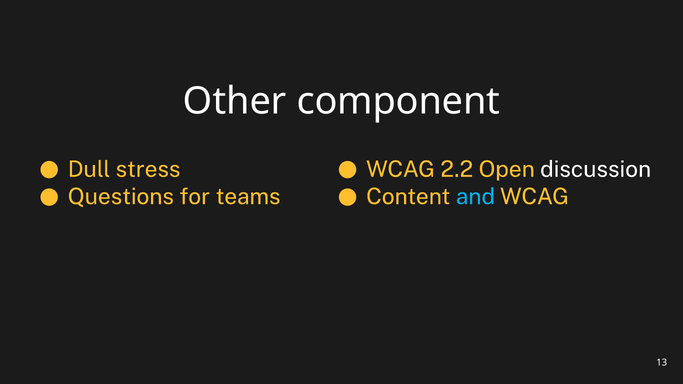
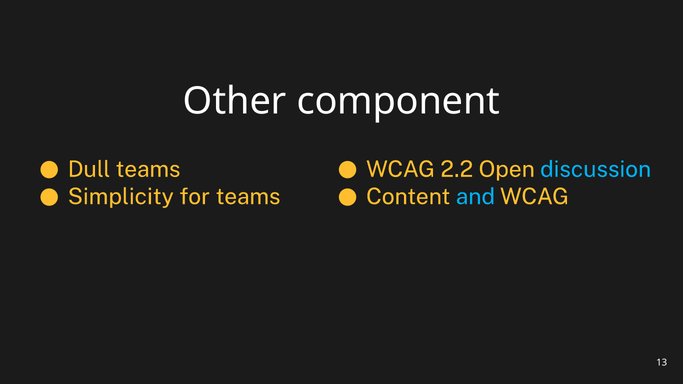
Dull stress: stress -> teams (148, 169)
discussion colour: white -> light blue (596, 169)
Questions: Questions -> Simplicity (121, 197)
